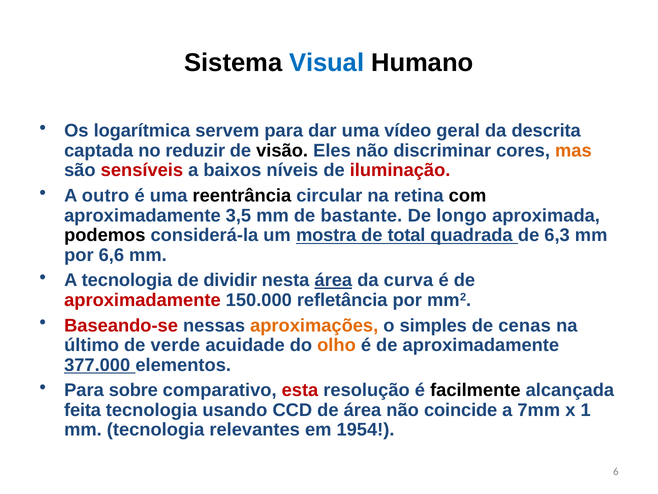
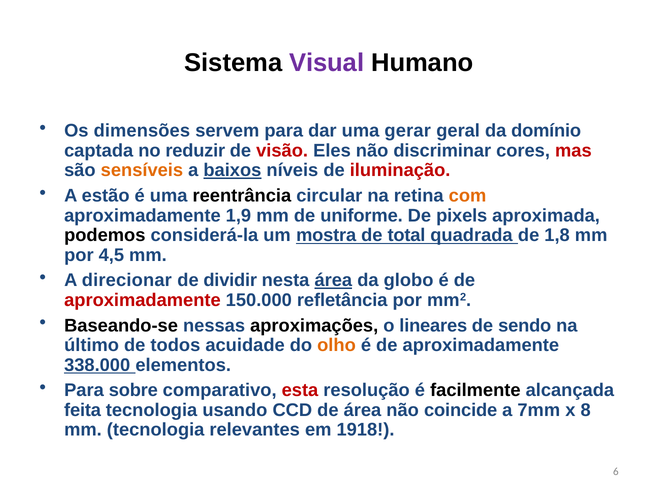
Visual colour: blue -> purple (327, 63)
logarítmica: logarítmica -> dimensões (142, 131)
vídeo: vídeo -> gerar (408, 131)
descrita: descrita -> domínio (546, 131)
visão colour: black -> red (282, 150)
mas colour: orange -> red (573, 150)
sensíveis colour: red -> orange (142, 170)
baixos underline: none -> present (232, 170)
outro: outro -> estão (106, 196)
com colour: black -> orange (468, 196)
3,5: 3,5 -> 1,9 (238, 215)
bastante: bastante -> uniforme (362, 215)
longo: longo -> pixels (462, 215)
6,3: 6,3 -> 1,8 (557, 235)
6,6: 6,6 -> 4,5 (111, 255)
A tecnologia: tecnologia -> direcionar (127, 280)
curva: curva -> globo (409, 280)
Baseando-se colour: red -> black (121, 325)
aproximações colour: orange -> black (314, 325)
simples: simples -> lineares (433, 325)
cenas: cenas -> sendo (525, 325)
verde: verde -> todos (175, 345)
377.000: 377.000 -> 338.000 (97, 365)
1: 1 -> 8 (586, 410)
1954: 1954 -> 1918 (365, 429)
